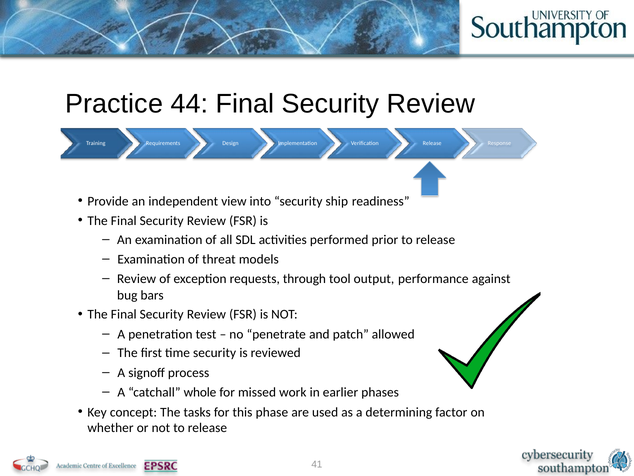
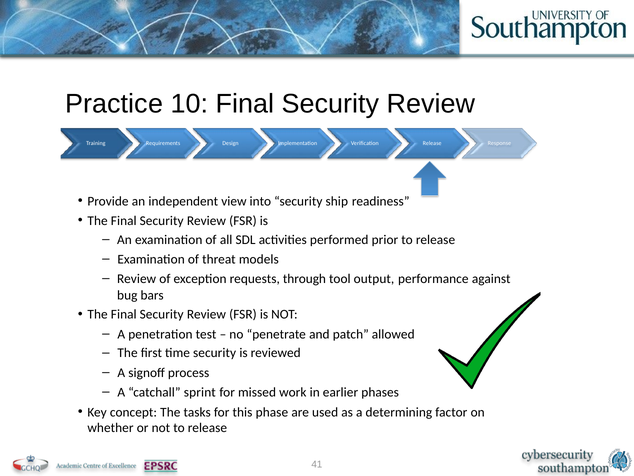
44: 44 -> 10 (189, 104)
whole: whole -> sprint (200, 392)
